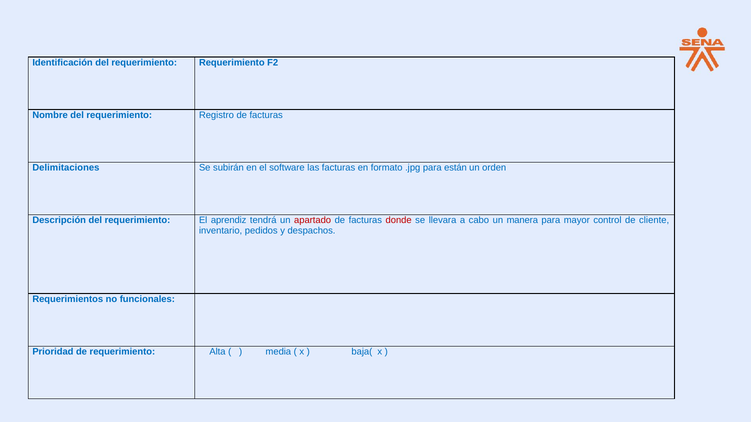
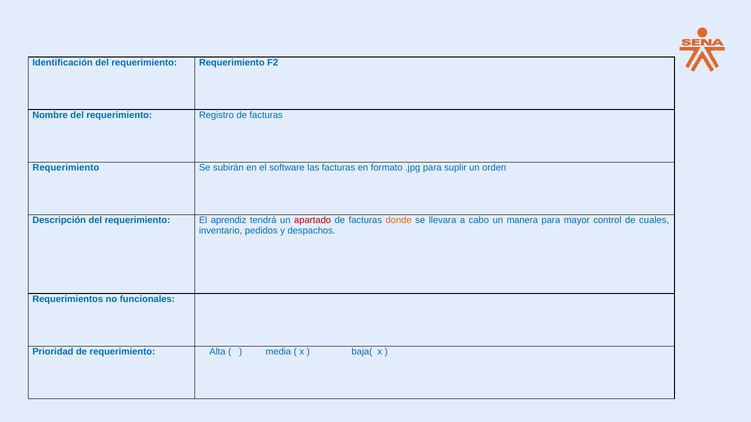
Delimitaciones: Delimitaciones -> Requerimiento (66, 168)
están: están -> suplir (455, 168)
donde colour: red -> orange (399, 220)
cliente: cliente -> cuales (654, 220)
